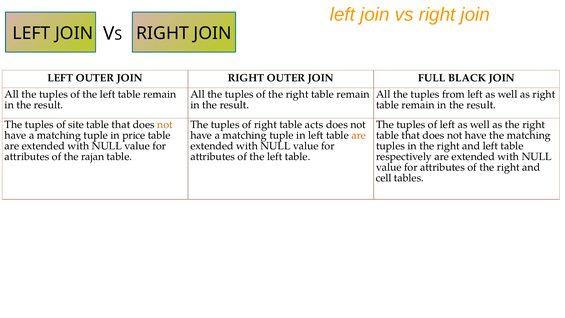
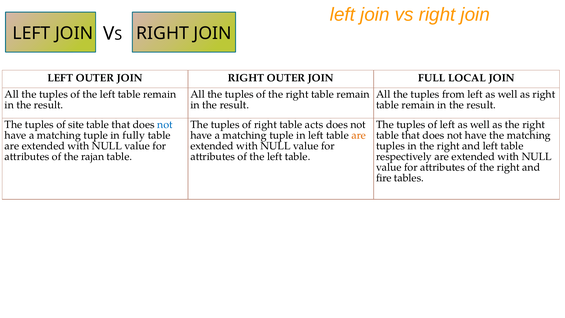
BLACK: BLACK -> LOCAL (467, 78)
not colour: orange -> blue (165, 125)
price: price -> fully (134, 135)
cell: cell -> fire (384, 178)
